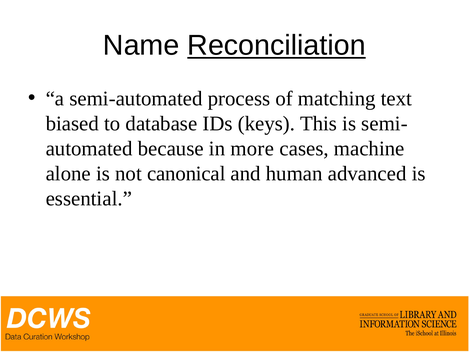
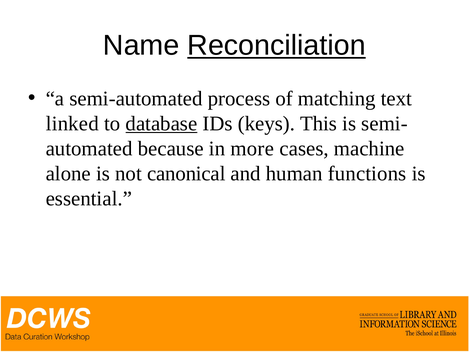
biased: biased -> linked (72, 123)
database underline: none -> present (161, 123)
advanced: advanced -> functions (367, 173)
